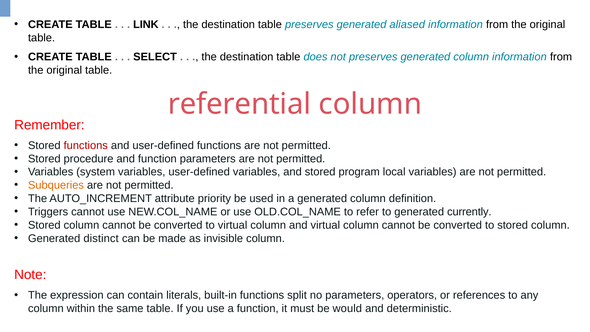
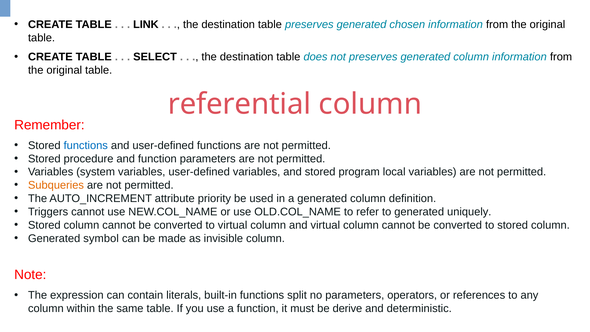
aliased: aliased -> chosen (407, 25)
functions colour: red -> blue (86, 145)
currently: currently -> uniquely (469, 212)
distinct: distinct -> symbol (101, 238)
would: would -> derive (347, 308)
